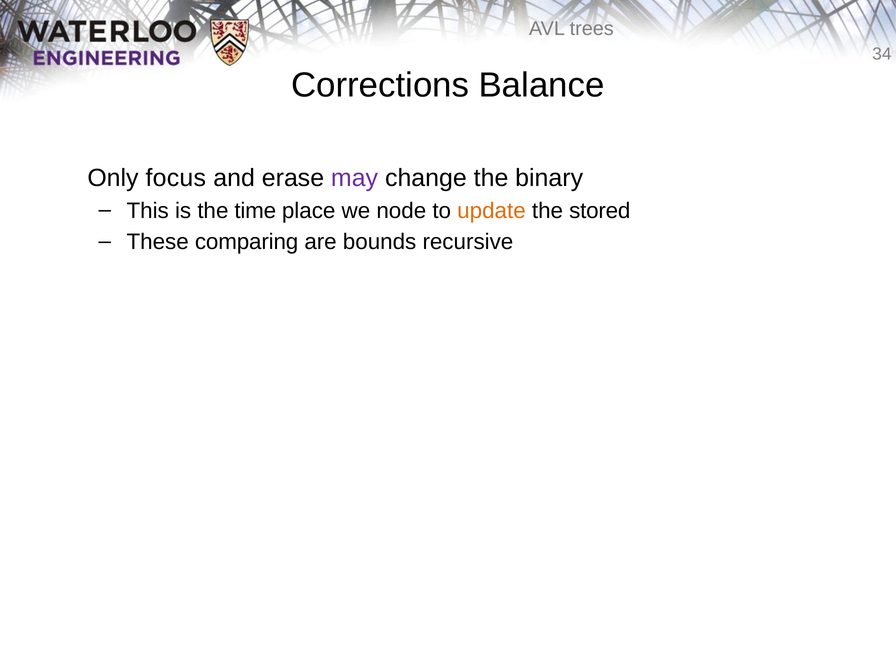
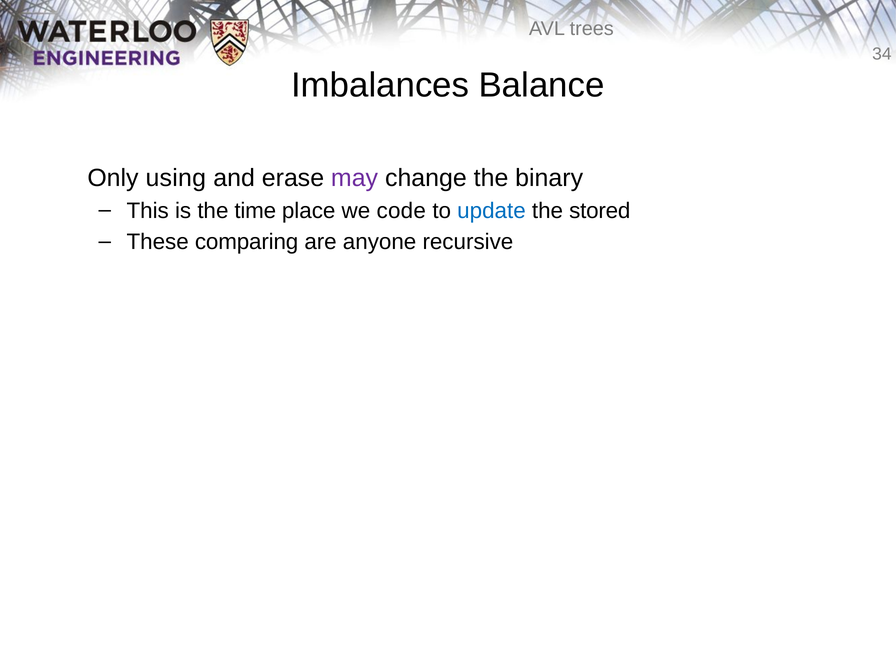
Corrections: Corrections -> Imbalances (380, 85)
focus: focus -> using (176, 178)
node: node -> code (401, 211)
update colour: orange -> blue (491, 211)
bounds: bounds -> anyone (380, 242)
